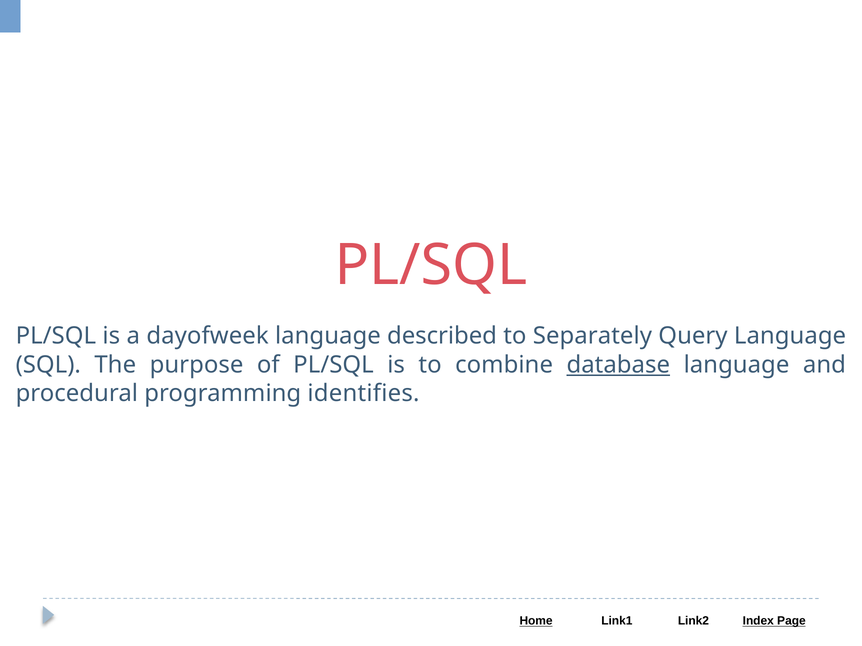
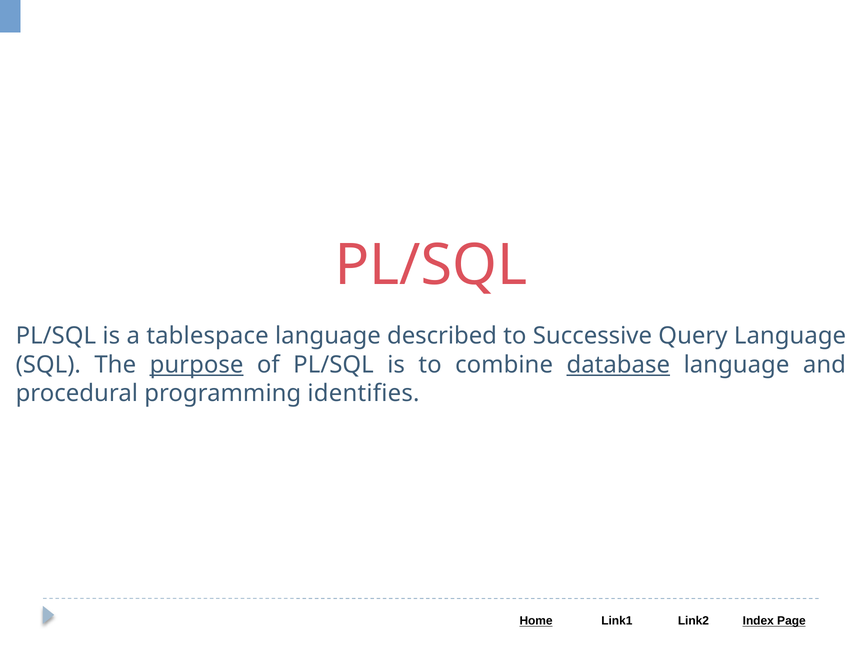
dayofweek: dayofweek -> tablespace (208, 336)
Separately: Separately -> Successive (592, 336)
purpose underline: none -> present (197, 365)
